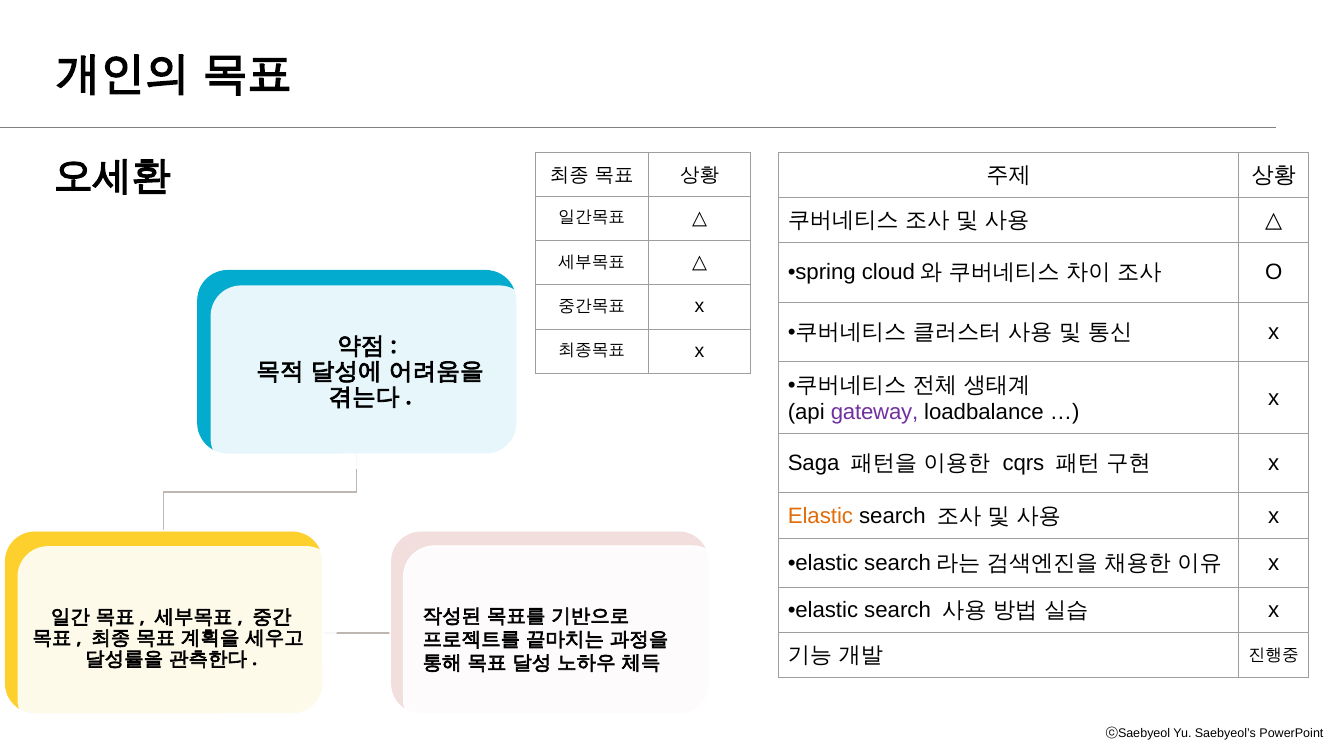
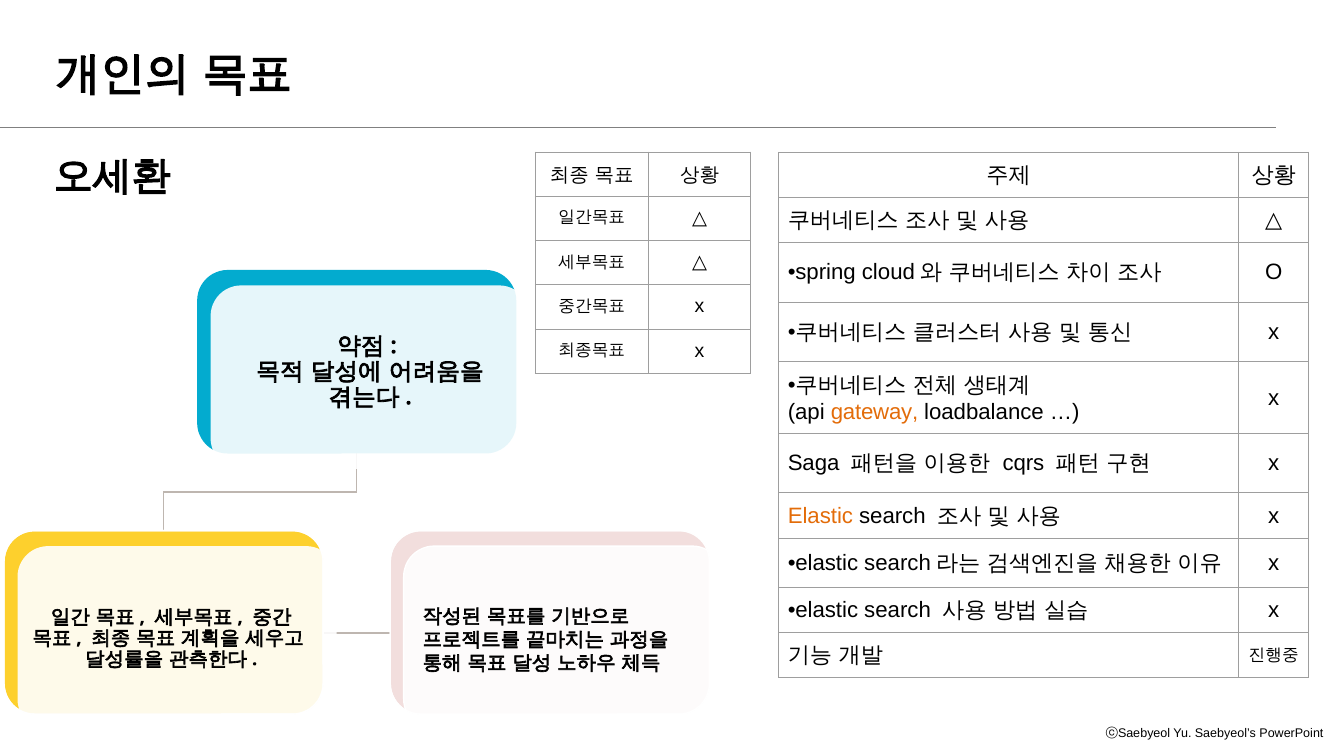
gateway colour: purple -> orange (875, 412)
